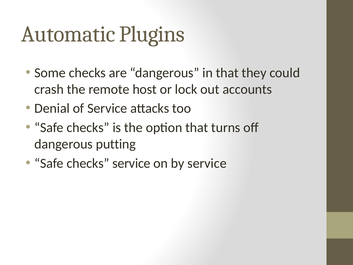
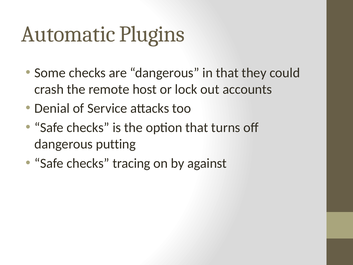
checks service: service -> tracing (131, 163)
by service: service -> against (207, 163)
